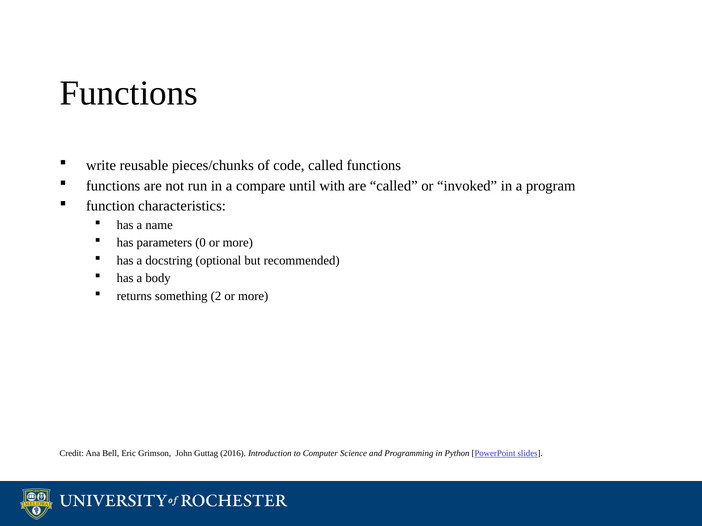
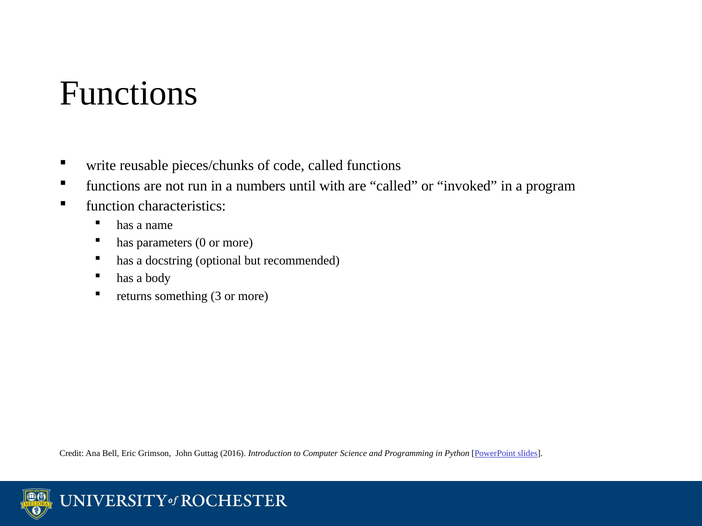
compare: compare -> numbers (261, 186)
2: 2 -> 3 (216, 296)
